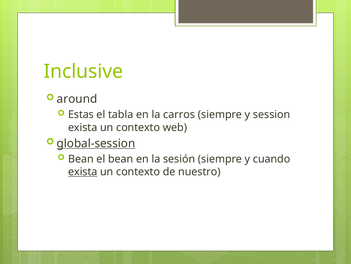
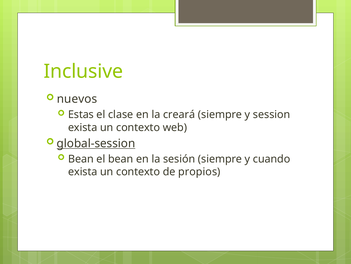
around: around -> nuevos (77, 99)
tabla: tabla -> clase (121, 114)
carros: carros -> creará (179, 114)
exista underline: present -> none (83, 171)
nuestro: nuestro -> propios (199, 171)
